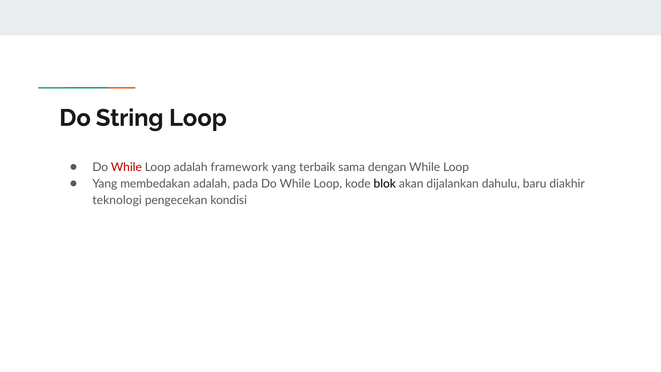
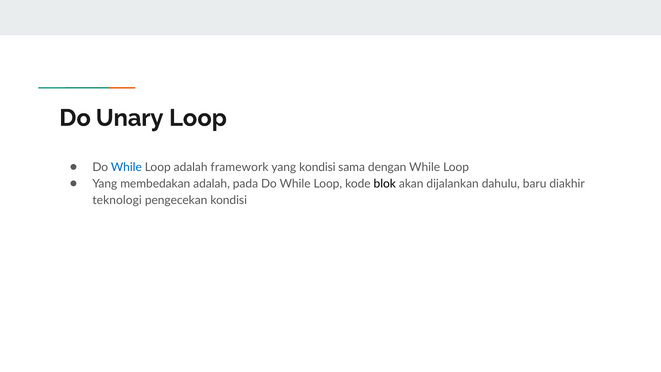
String: String -> Unary (130, 118)
While colour: red -> blue (126, 167)
yang terbaik: terbaik -> kondisi (317, 167)
